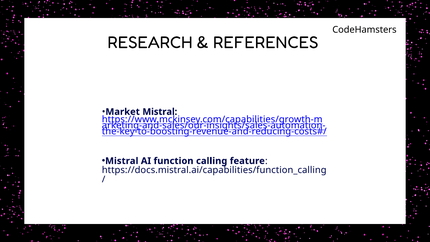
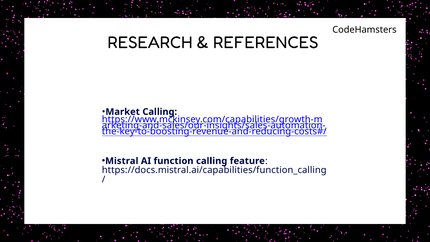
Market Mistral: Mistral -> Calling (160, 112)
